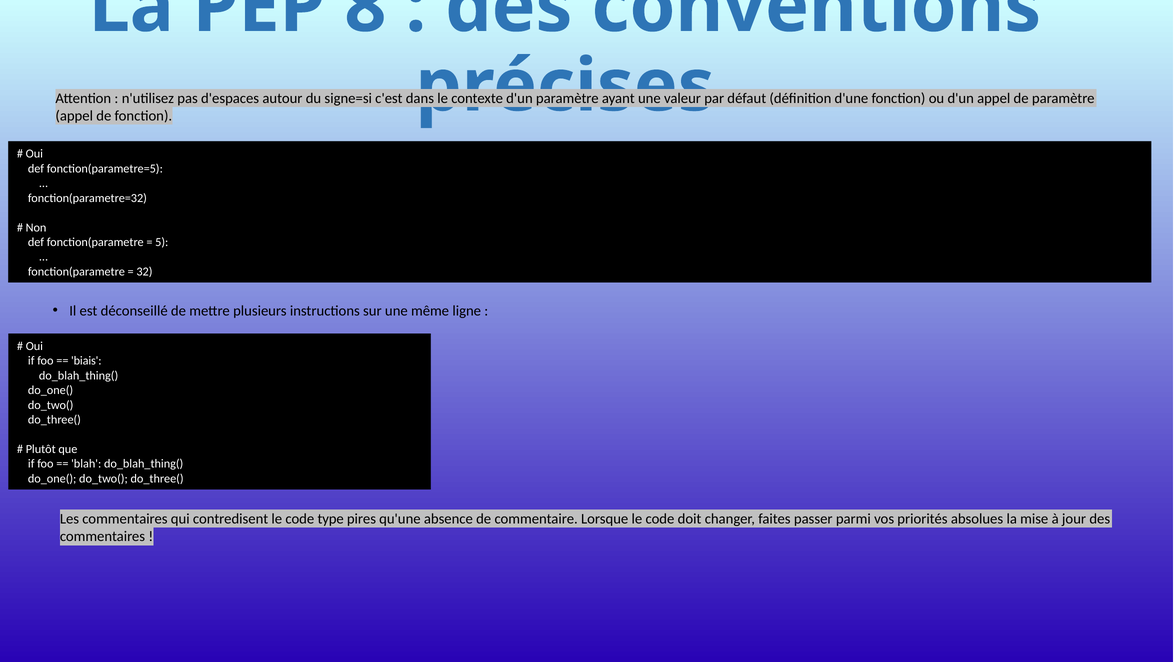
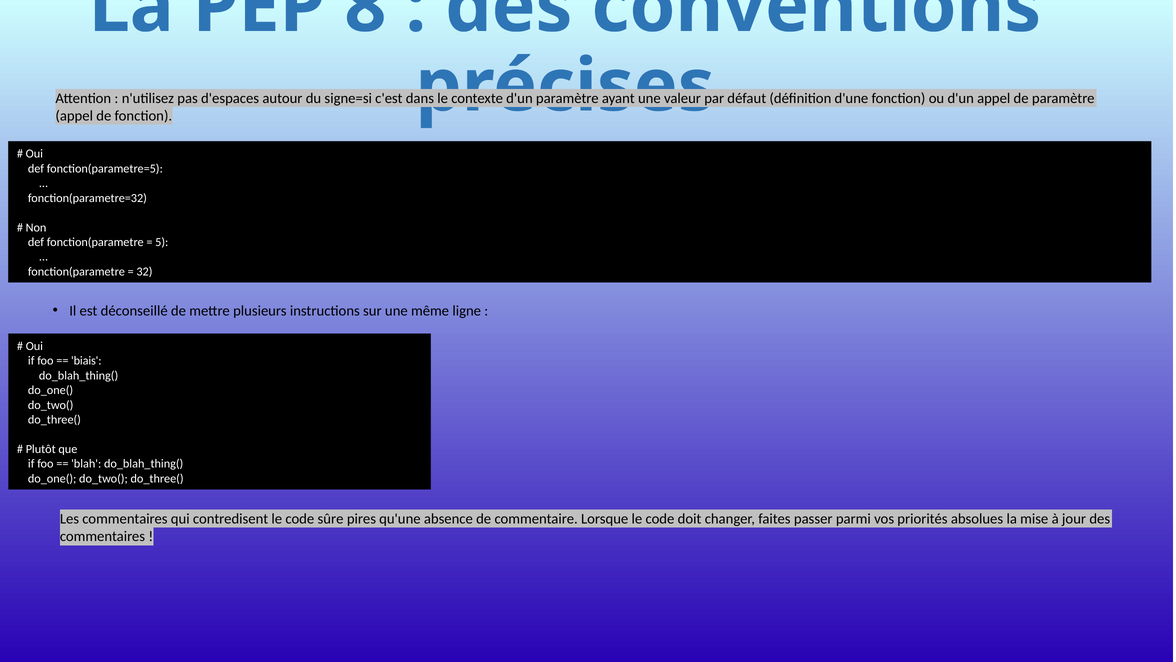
type: type -> sûre (331, 518)
